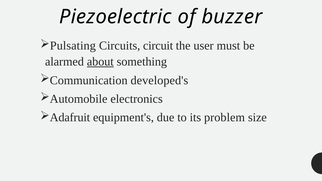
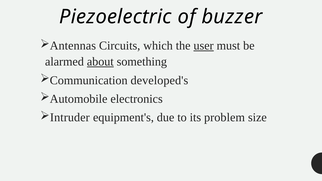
Pulsating: Pulsating -> Antennas (73, 46)
circuit: circuit -> which (158, 46)
user underline: none -> present (204, 46)
Adafruit: Adafruit -> Intruder (70, 118)
